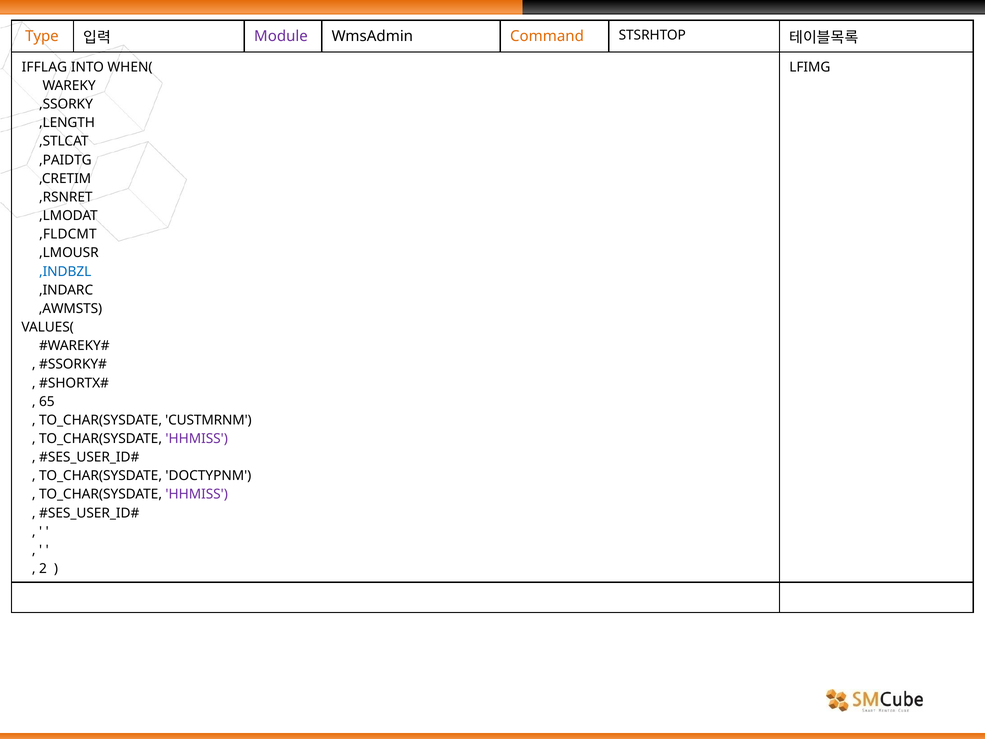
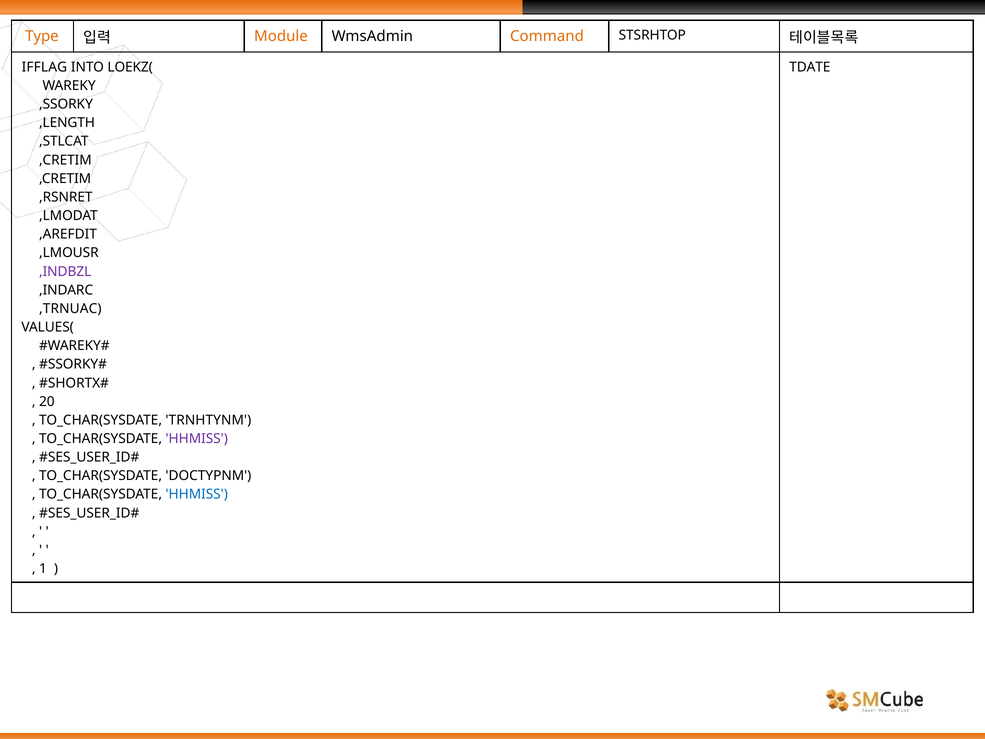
Module colour: purple -> orange (281, 36)
WHEN(: WHEN( -> LOEKZ( (130, 67)
LFIMG: LFIMG -> TDATE (810, 67)
,PAIDTG: ,PAIDTG -> ,CRETIM (65, 160)
,FLDCMT: ,FLDCMT -> ,AREFDIT (68, 234)
,INDBZL colour: blue -> purple (65, 271)
,AWMSTS: ,AWMSTS -> ,TRNUAC (70, 309)
65: 65 -> 20 (47, 401)
CUSTMRNM: CUSTMRNM -> TRNHTYNM (208, 420)
HHMISS colour: purple -> blue (197, 494)
2: 2 -> 1 (43, 569)
